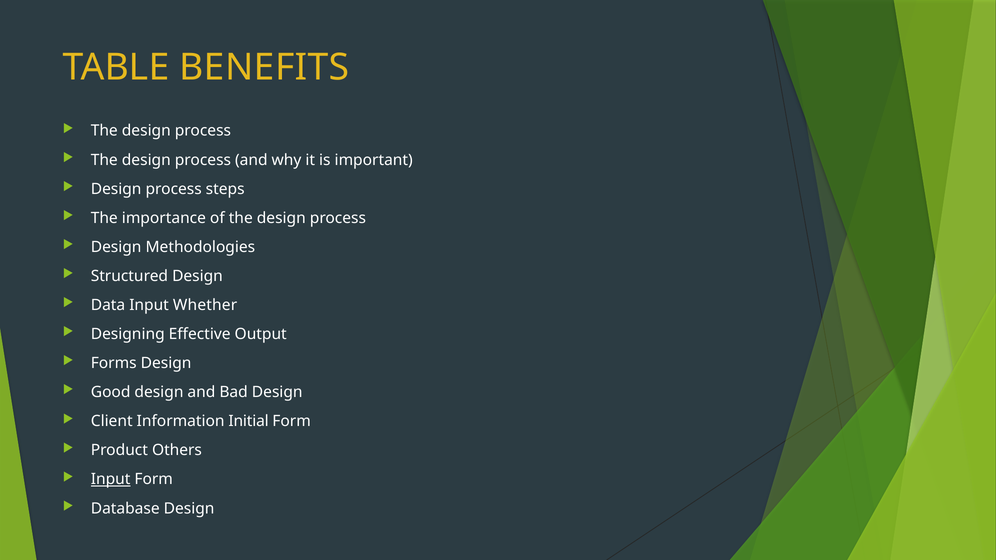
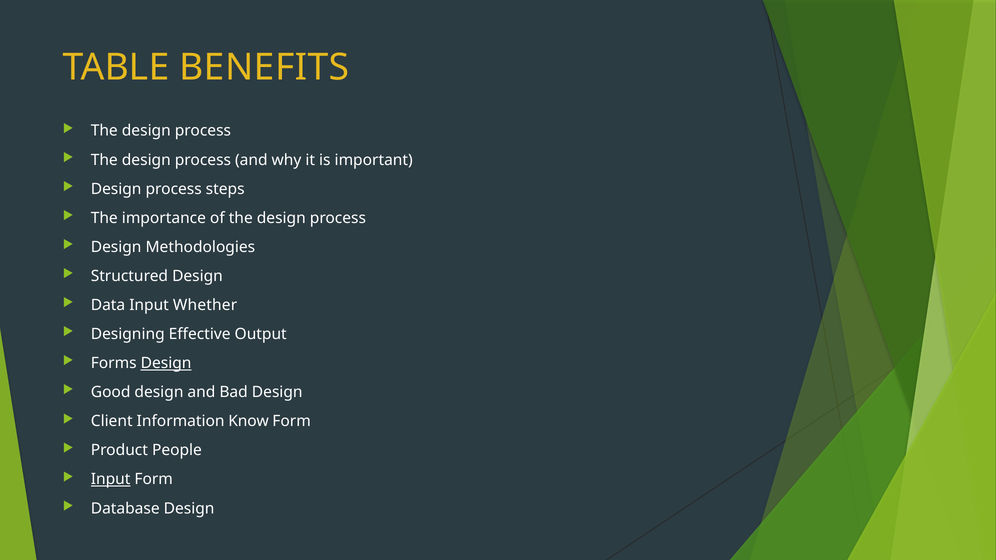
Design underline: none -> present (166, 363)
Initial: Initial -> Know (249, 421)
Others: Others -> People (177, 451)
